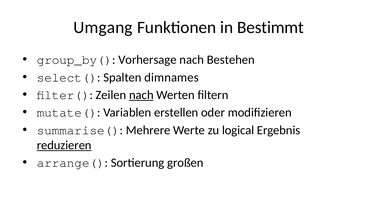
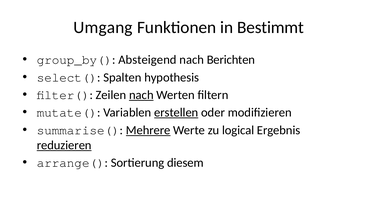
Vorhersage: Vorhersage -> Absteigend (147, 60)
Bestehen: Bestehen -> Berichten (231, 60)
dimnames: dimnames -> hypothesis (172, 77)
erstellen underline: none -> present (176, 113)
Mehrere underline: none -> present (148, 130)
großen: großen -> diesem (185, 163)
